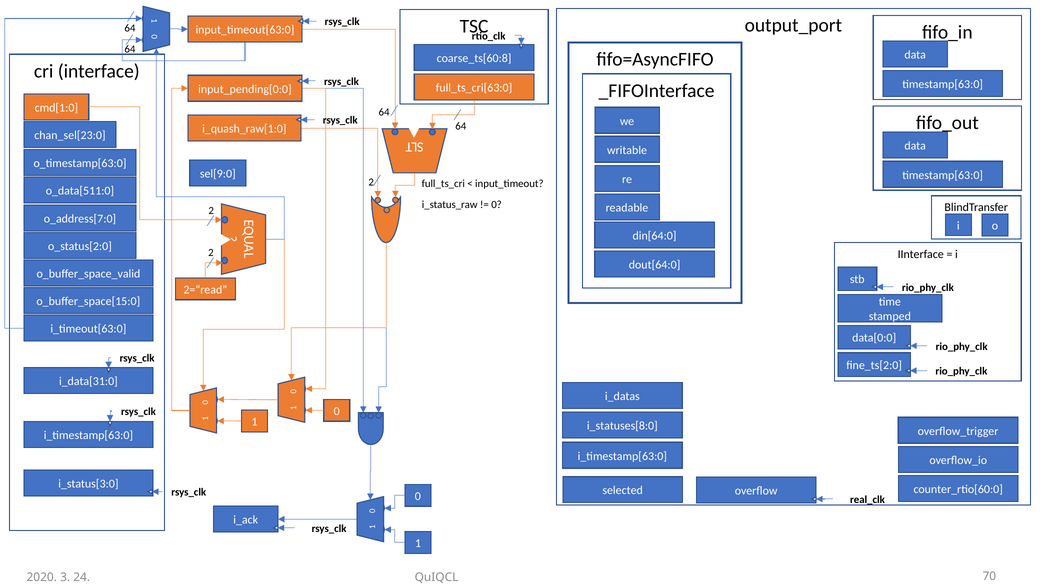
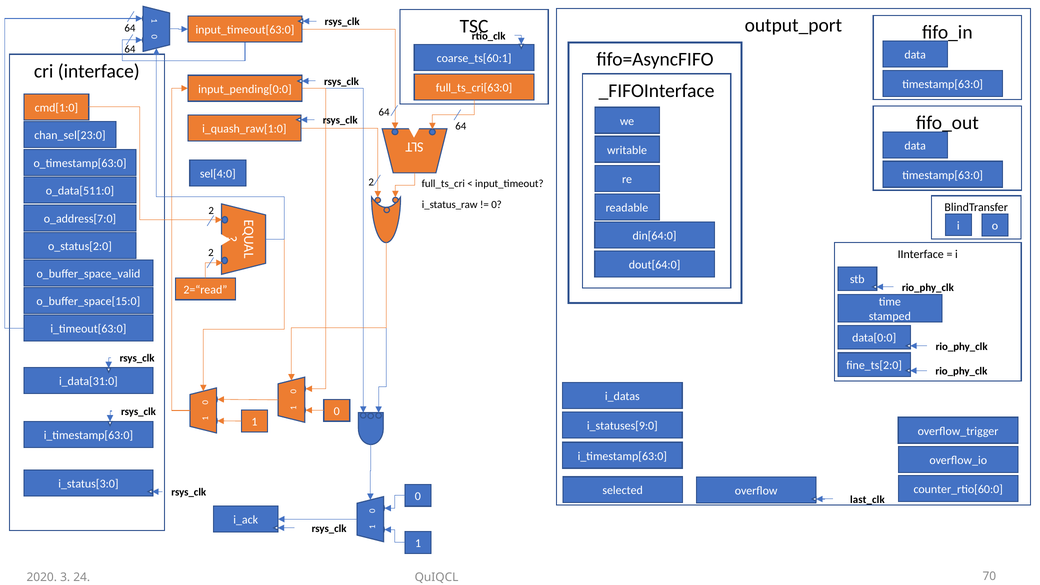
coarse_ts[60:8: coarse_ts[60:8 -> coarse_ts[60:1 (474, 58)
sel[9:0: sel[9:0 -> sel[4:0 (218, 174)
i_statuses[8:0: i_statuses[8:0 -> i_statuses[9:0 (622, 426)
real_clk: real_clk -> last_clk (867, 500)
